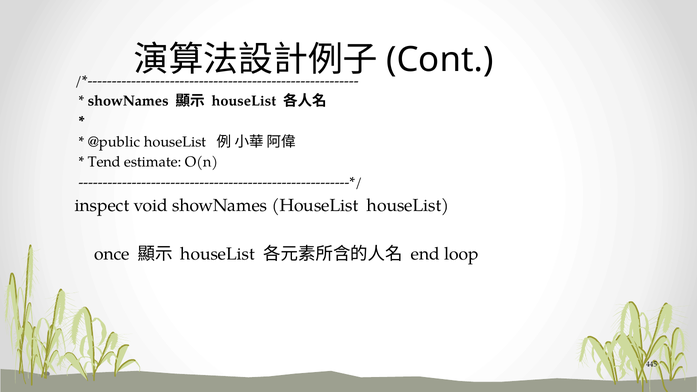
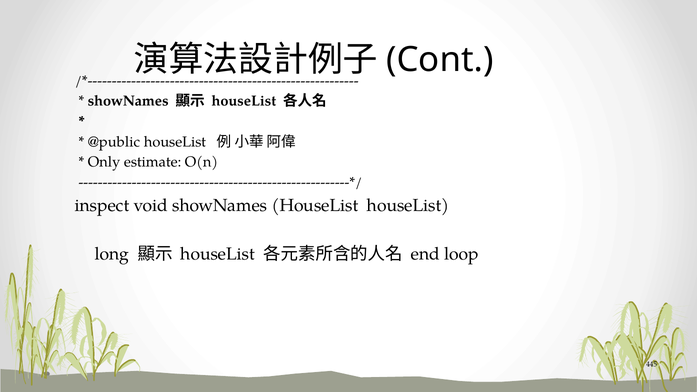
Tend: Tend -> Only (104, 162)
once: once -> long (112, 254)
